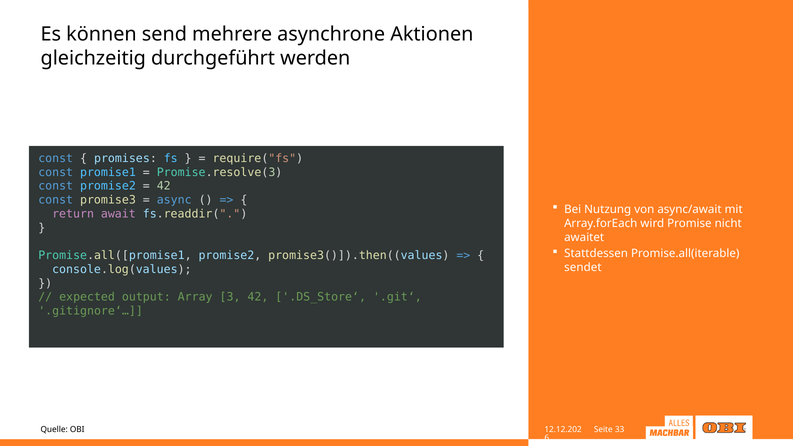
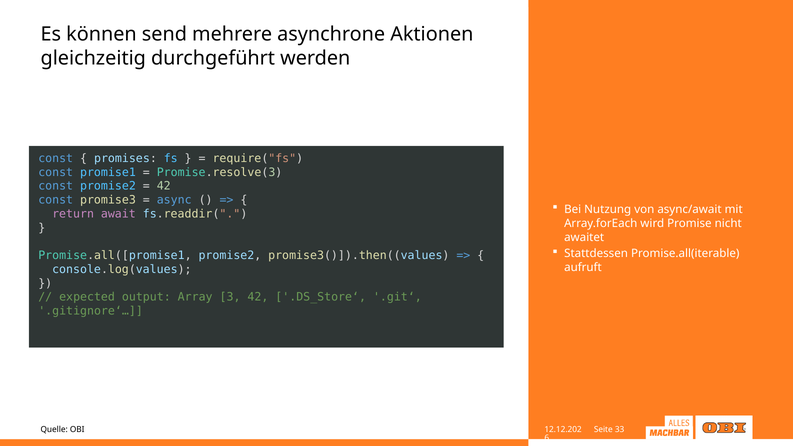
sendet: sendet -> aufruft (583, 268)
